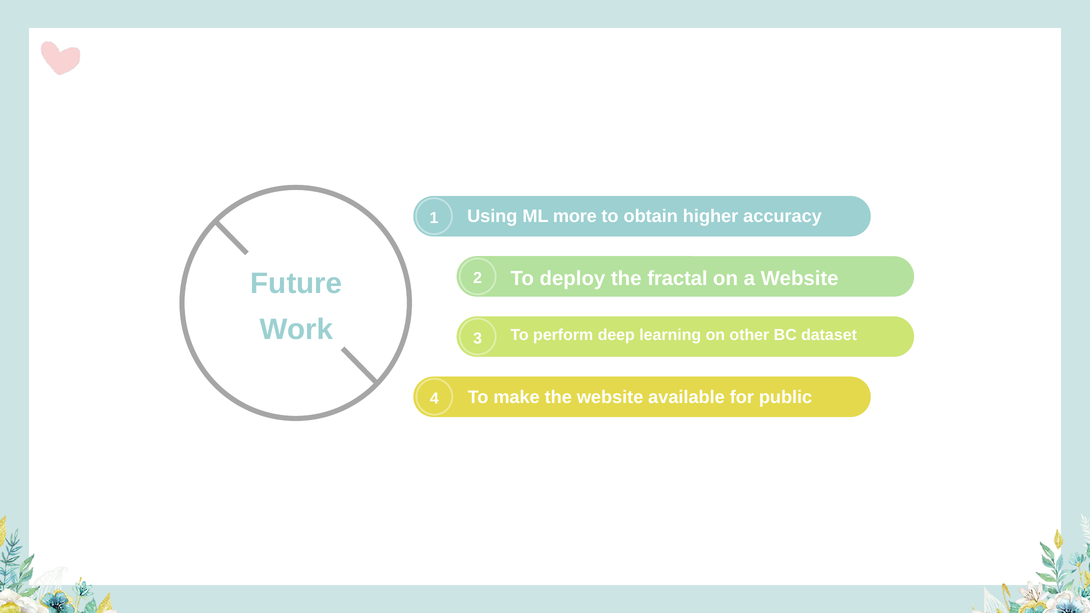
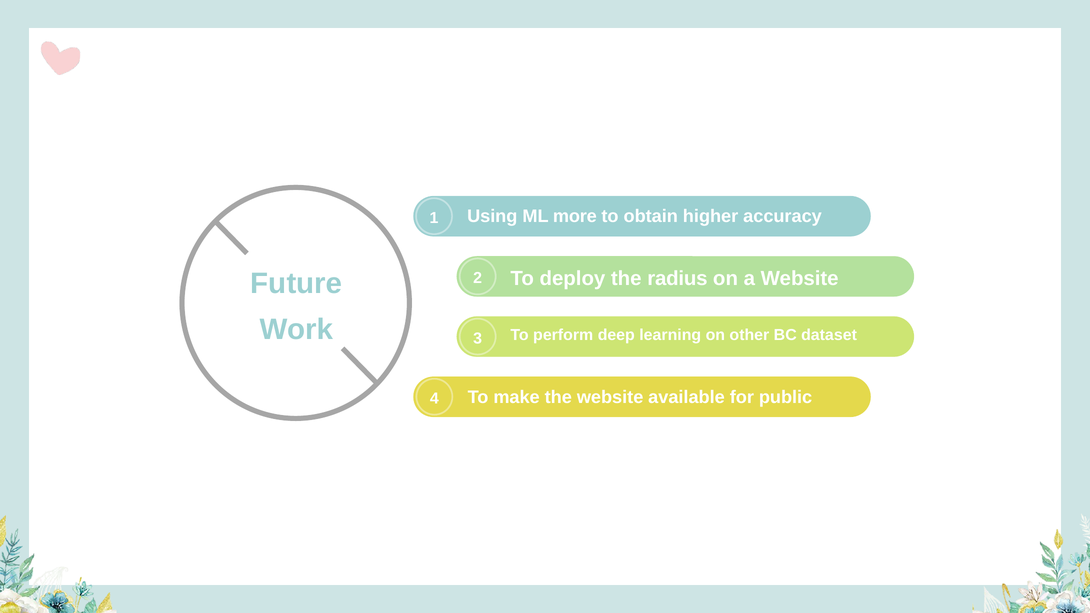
fractal: fractal -> radius (677, 279)
